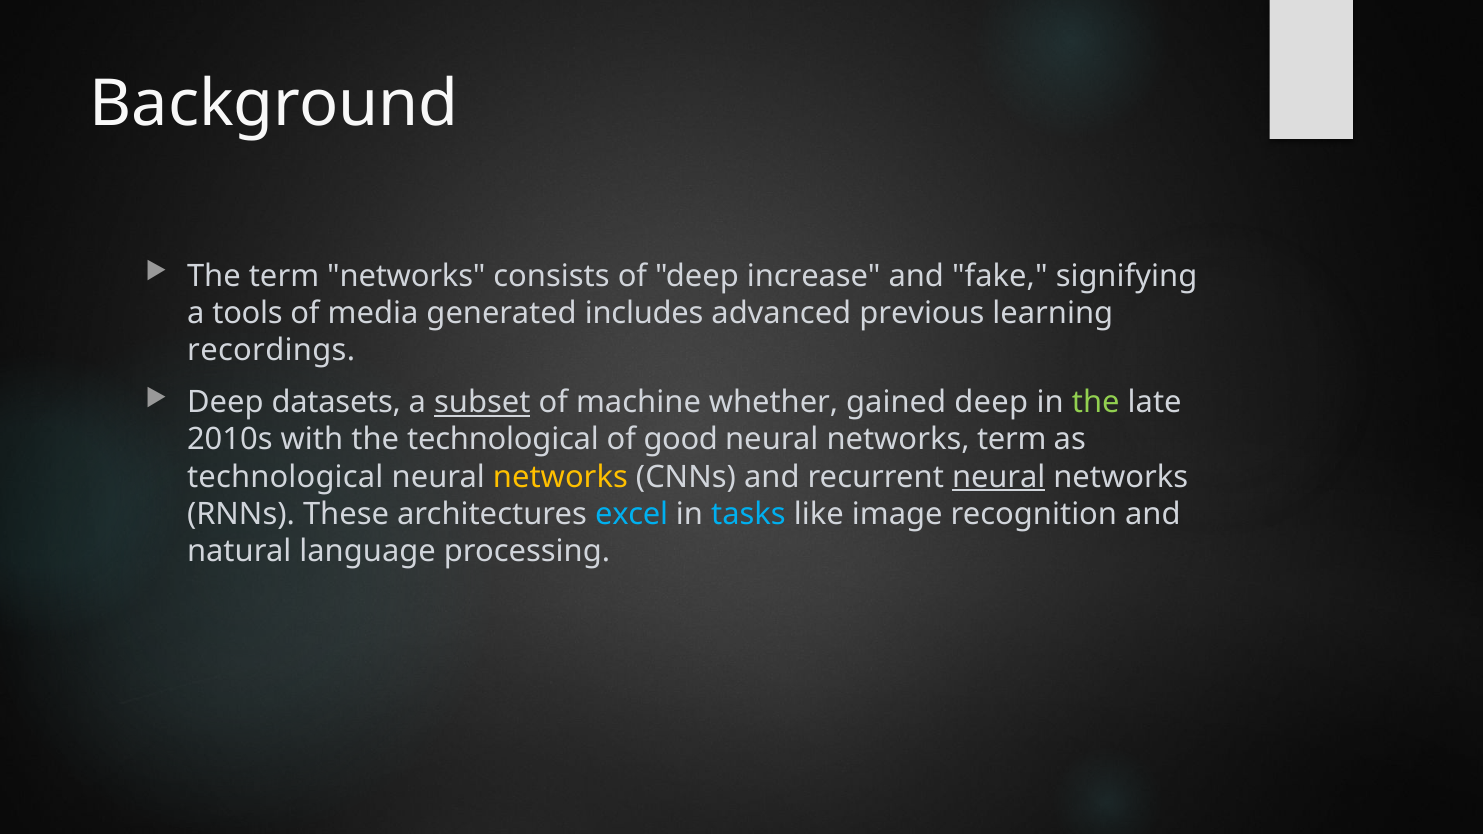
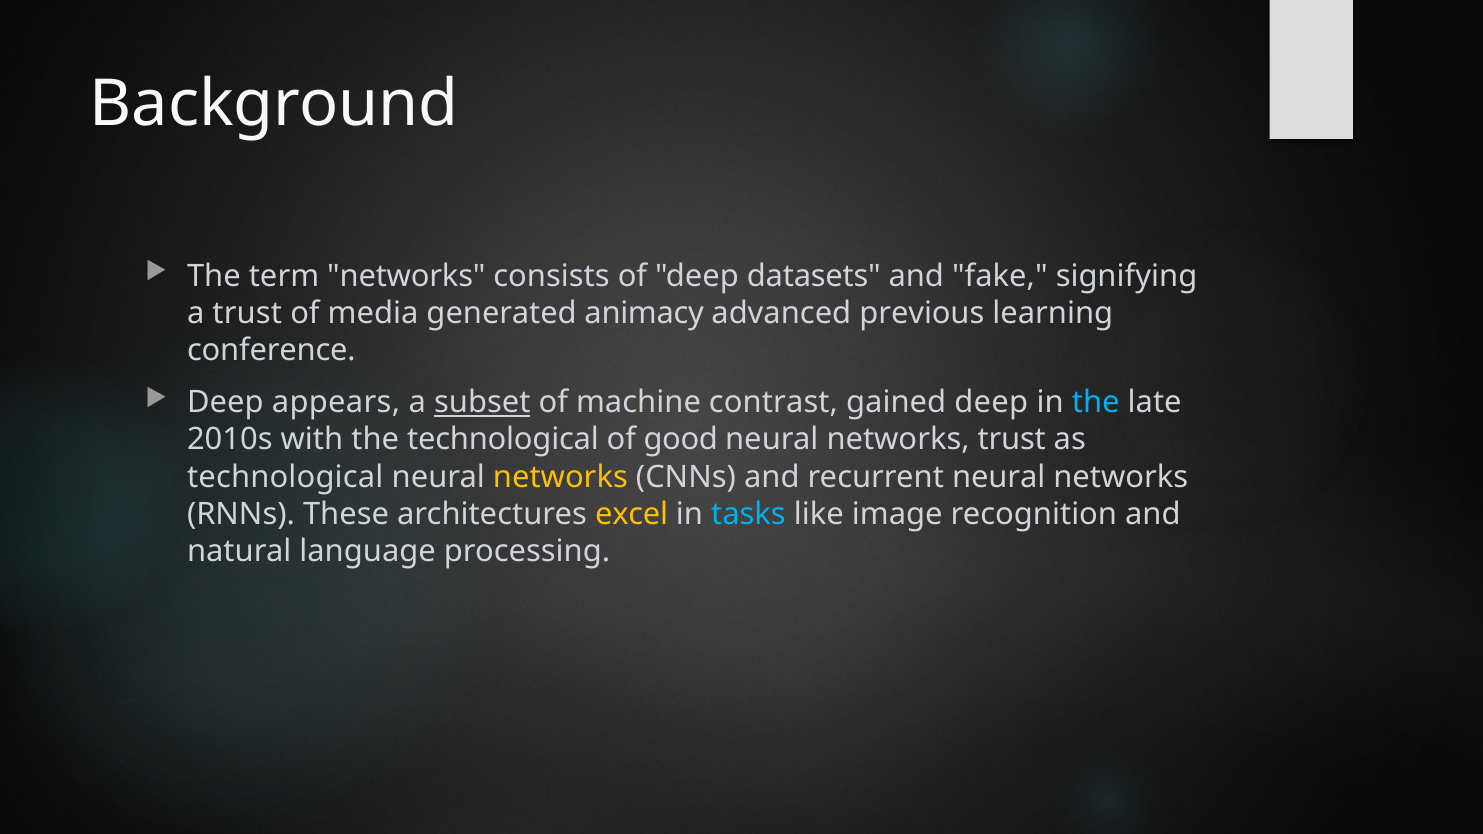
increase: increase -> datasets (814, 276)
a tools: tools -> trust (247, 313)
includes: includes -> animacy (644, 313)
recordings: recordings -> conference (271, 350)
datasets: datasets -> appears (336, 403)
whether: whether -> contrast (773, 403)
the colour: light green -> light blue (1096, 403)
networks term: term -> trust (1012, 440)
neural underline: present -> none (999, 477)
excel colour: light blue -> yellow (632, 514)
